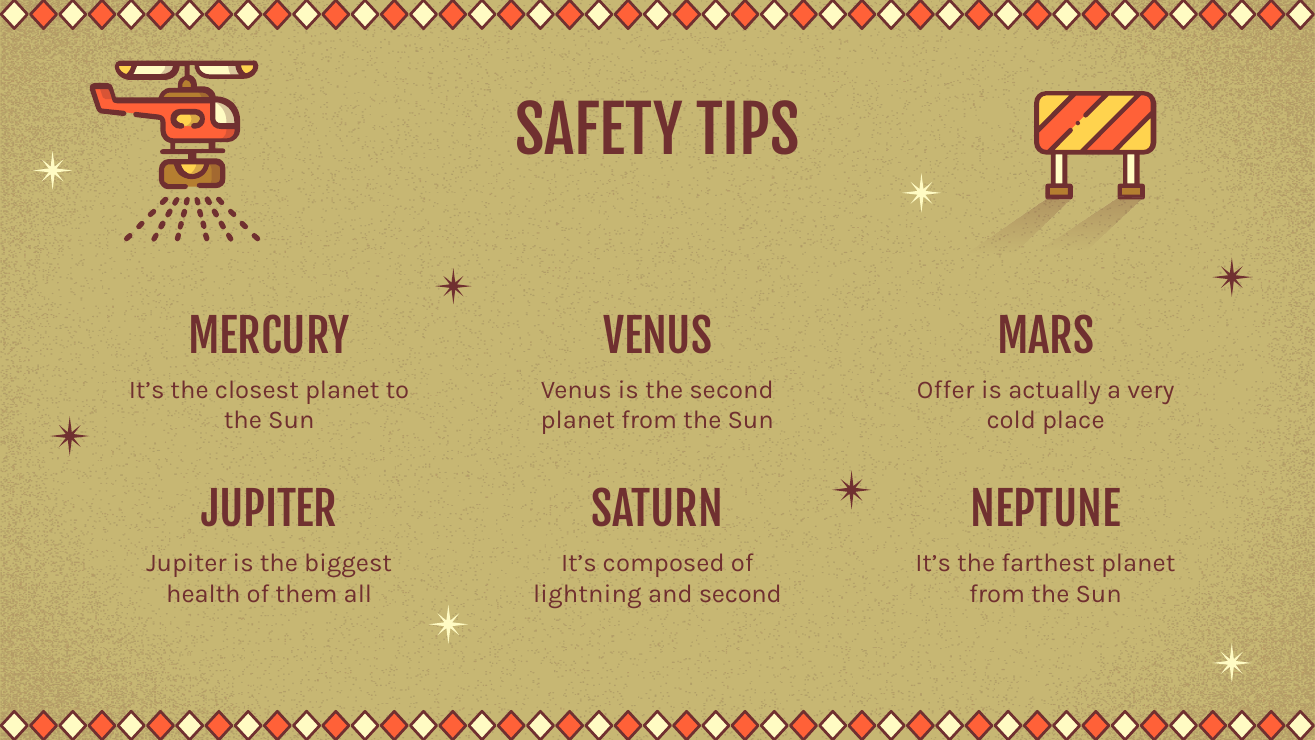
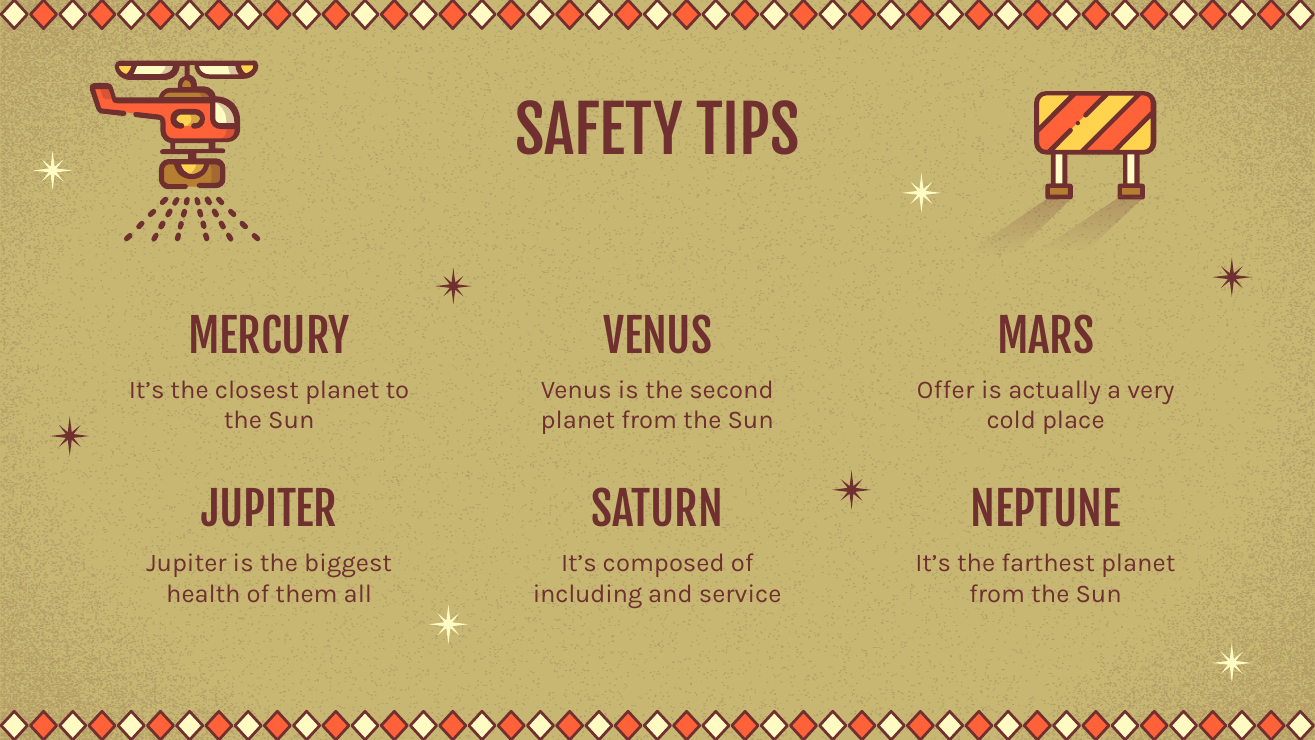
lightning: lightning -> including (588, 593)
and second: second -> service (740, 593)
